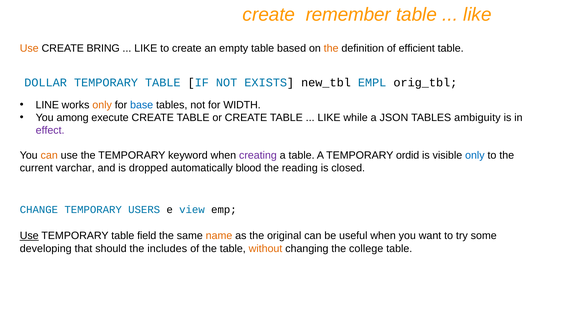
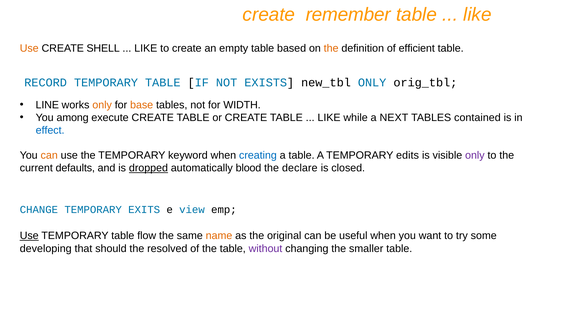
BRING: BRING -> SHELL (103, 48)
DOLLAR: DOLLAR -> RECORD (46, 83)
new_tbl EMPL: EMPL -> ONLY (372, 83)
base colour: blue -> orange (142, 105)
JSON: JSON -> NEXT (394, 118)
ambiguity: ambiguity -> contained (477, 118)
effect colour: purple -> blue (50, 130)
creating colour: purple -> blue (258, 155)
ordid: ordid -> edits (408, 155)
only colour: blue -> purple (475, 155)
varchar: varchar -> defaults (75, 168)
dropped underline: none -> present (148, 168)
reading: reading -> declare (300, 168)
USERS: USERS -> EXITS (144, 210)
field: field -> flow (147, 236)
includes: includes -> resolved (167, 248)
without colour: orange -> purple (266, 248)
college: college -> smaller (366, 248)
